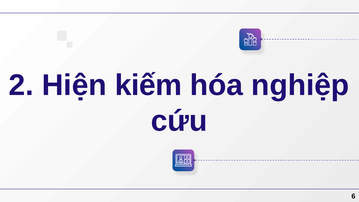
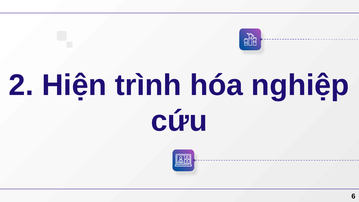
kiếm: kiếm -> trình (148, 85)
